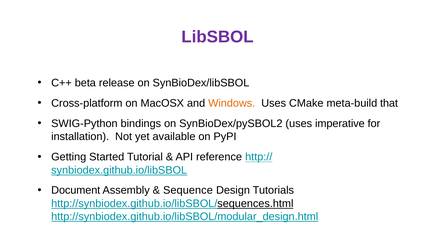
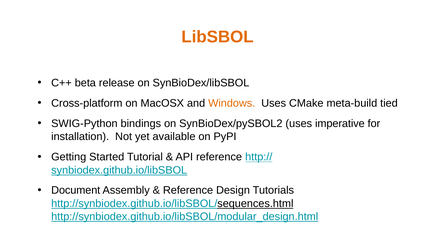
LibSBOL colour: purple -> orange (217, 37)
that: that -> tied (389, 103)
Sequence: Sequence -> Reference (188, 190)
